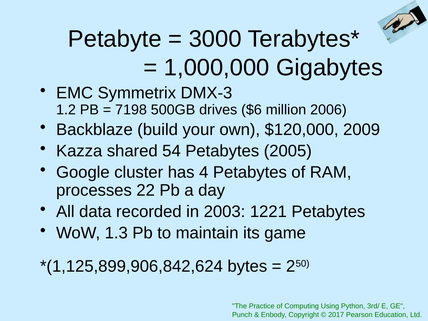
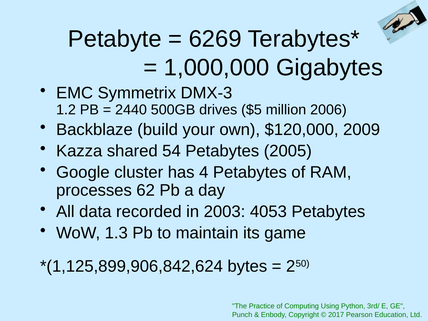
3000: 3000 -> 6269 (215, 39)
7198: 7198 -> 2440 (131, 110)
$6: $6 -> $5 (252, 110)
22: 22 -> 62 (146, 190)
1221: 1221 -> 4053 (268, 212)
